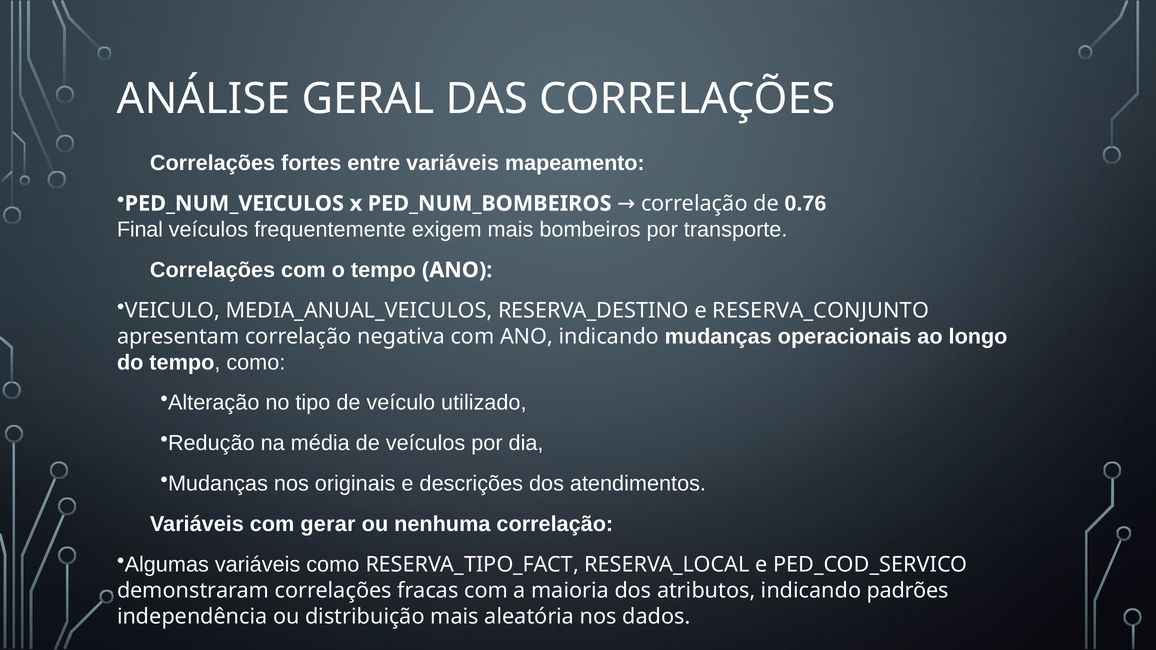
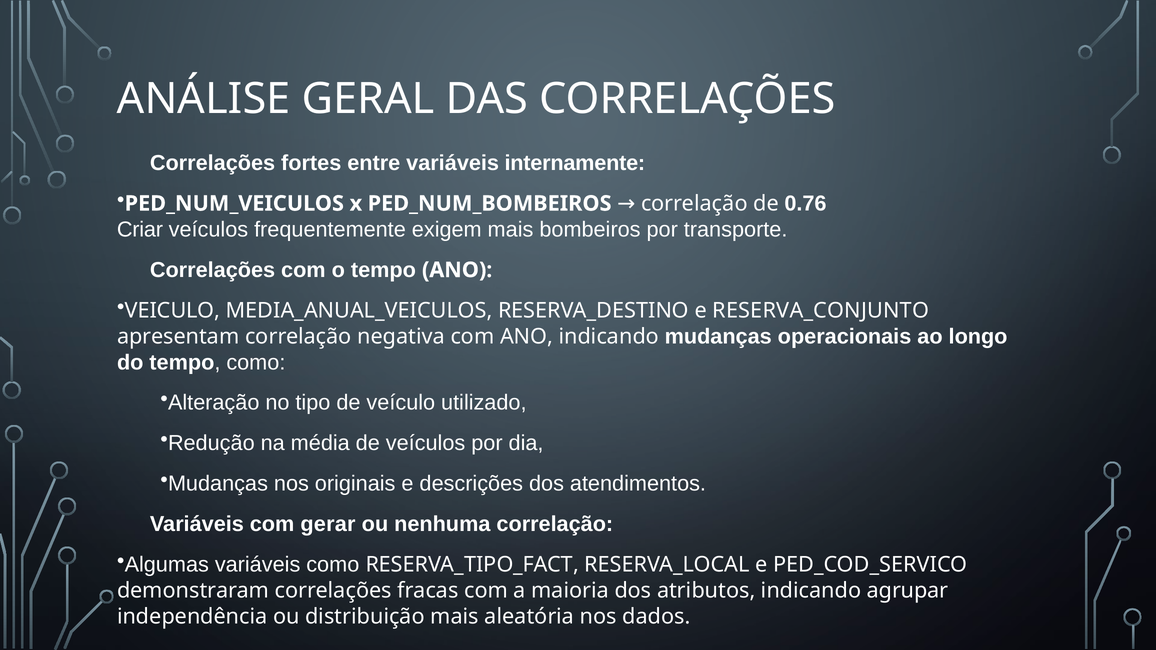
mapeamento: mapeamento -> internamente (575, 163)
Final: Final -> Criar (140, 230)
padrões: padrões -> agrupar (908, 591)
